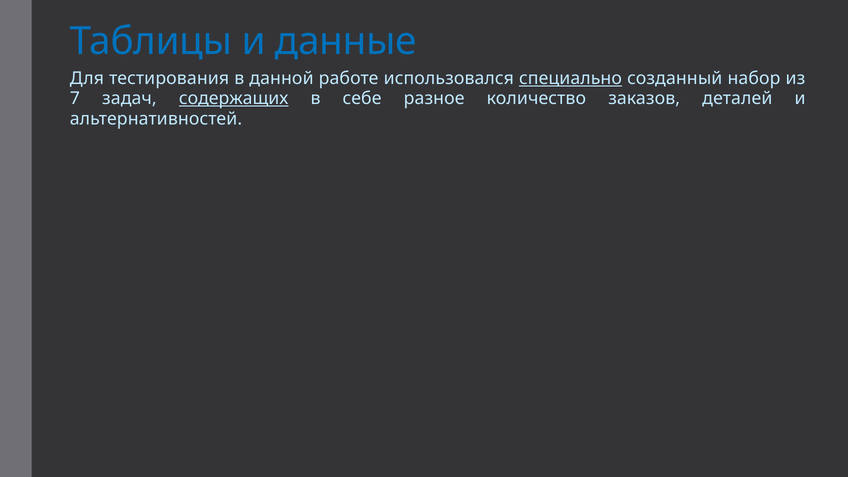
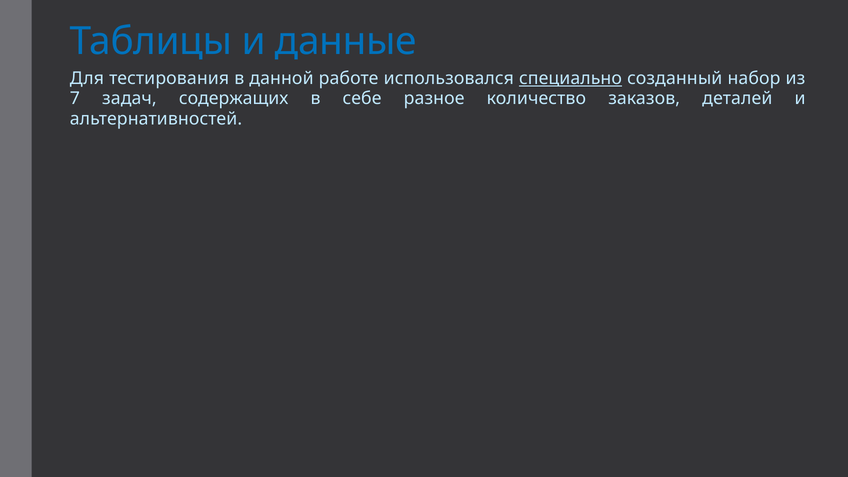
содержащих underline: present -> none (234, 99)
